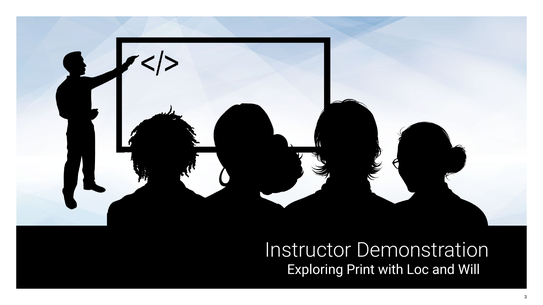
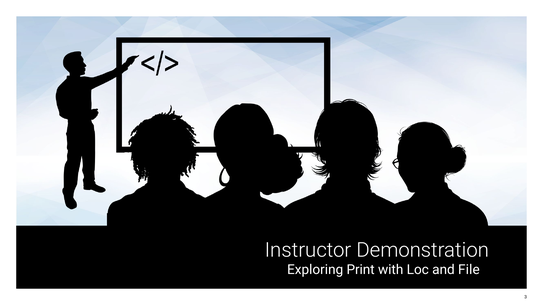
Will: Will -> File (469, 270)
